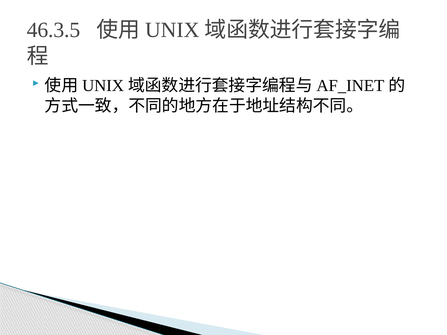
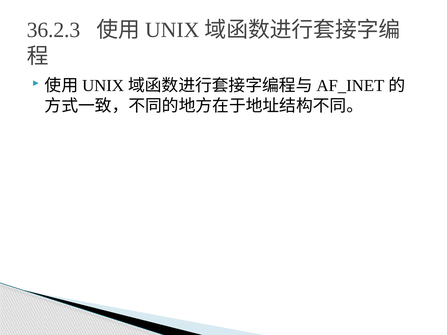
46.3.5: 46.3.5 -> 36.2.3 (54, 30)
